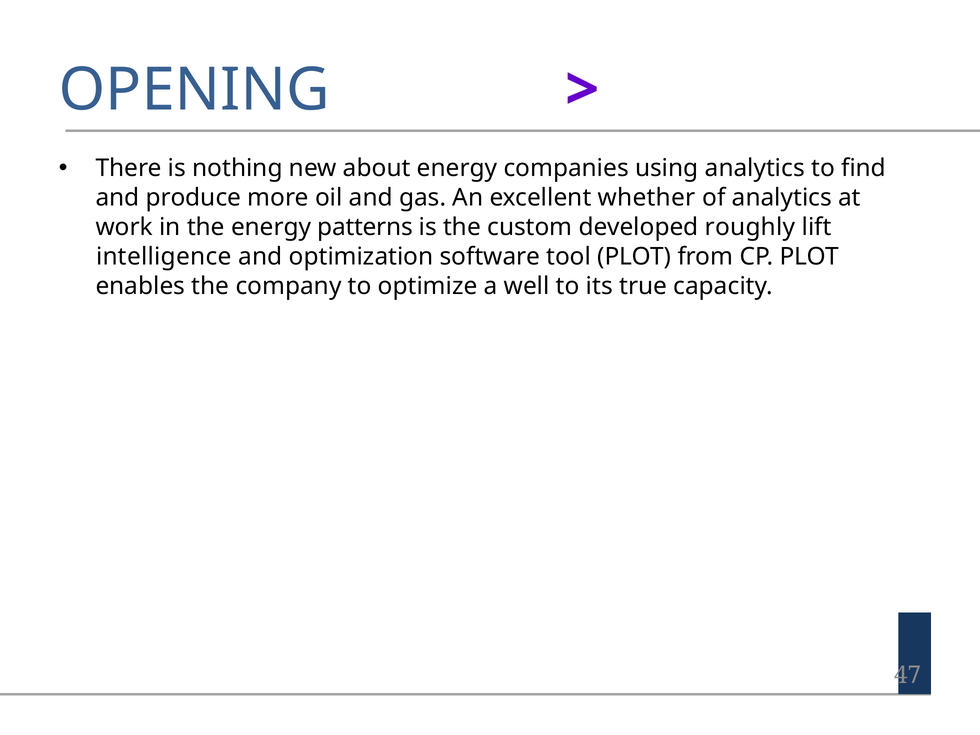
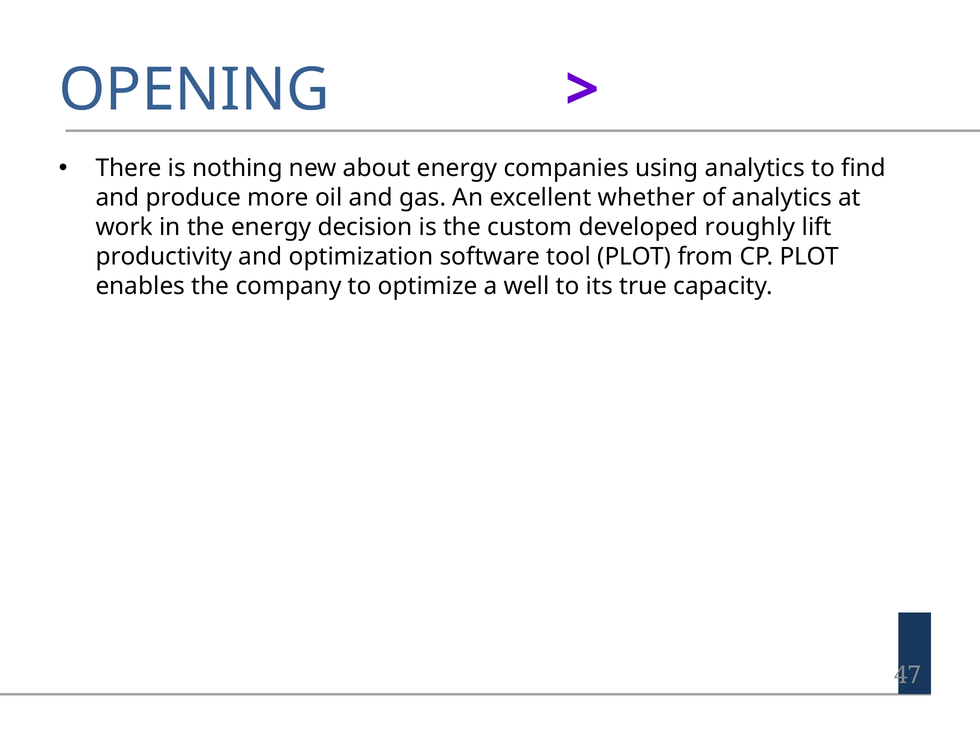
patterns: patterns -> decision (365, 227)
intelligence: intelligence -> productivity (164, 257)
